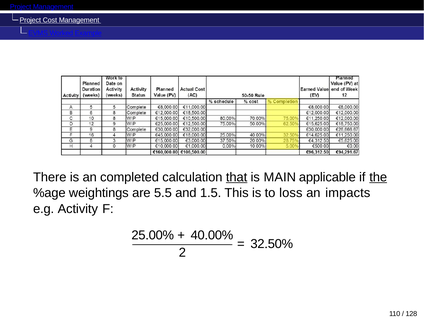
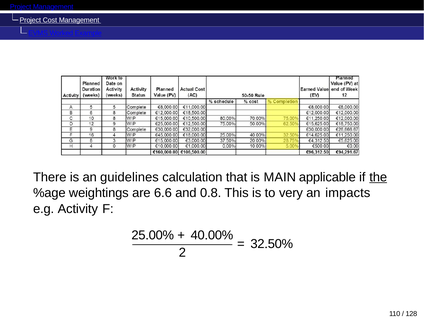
completed: completed -> guidelines (129, 177)
that underline: present -> none (237, 177)
5.5: 5.5 -> 6.6 (163, 193)
1.5: 1.5 -> 0.8 (211, 193)
loss: loss -> very (291, 193)
